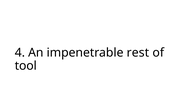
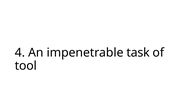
rest: rest -> task (138, 52)
